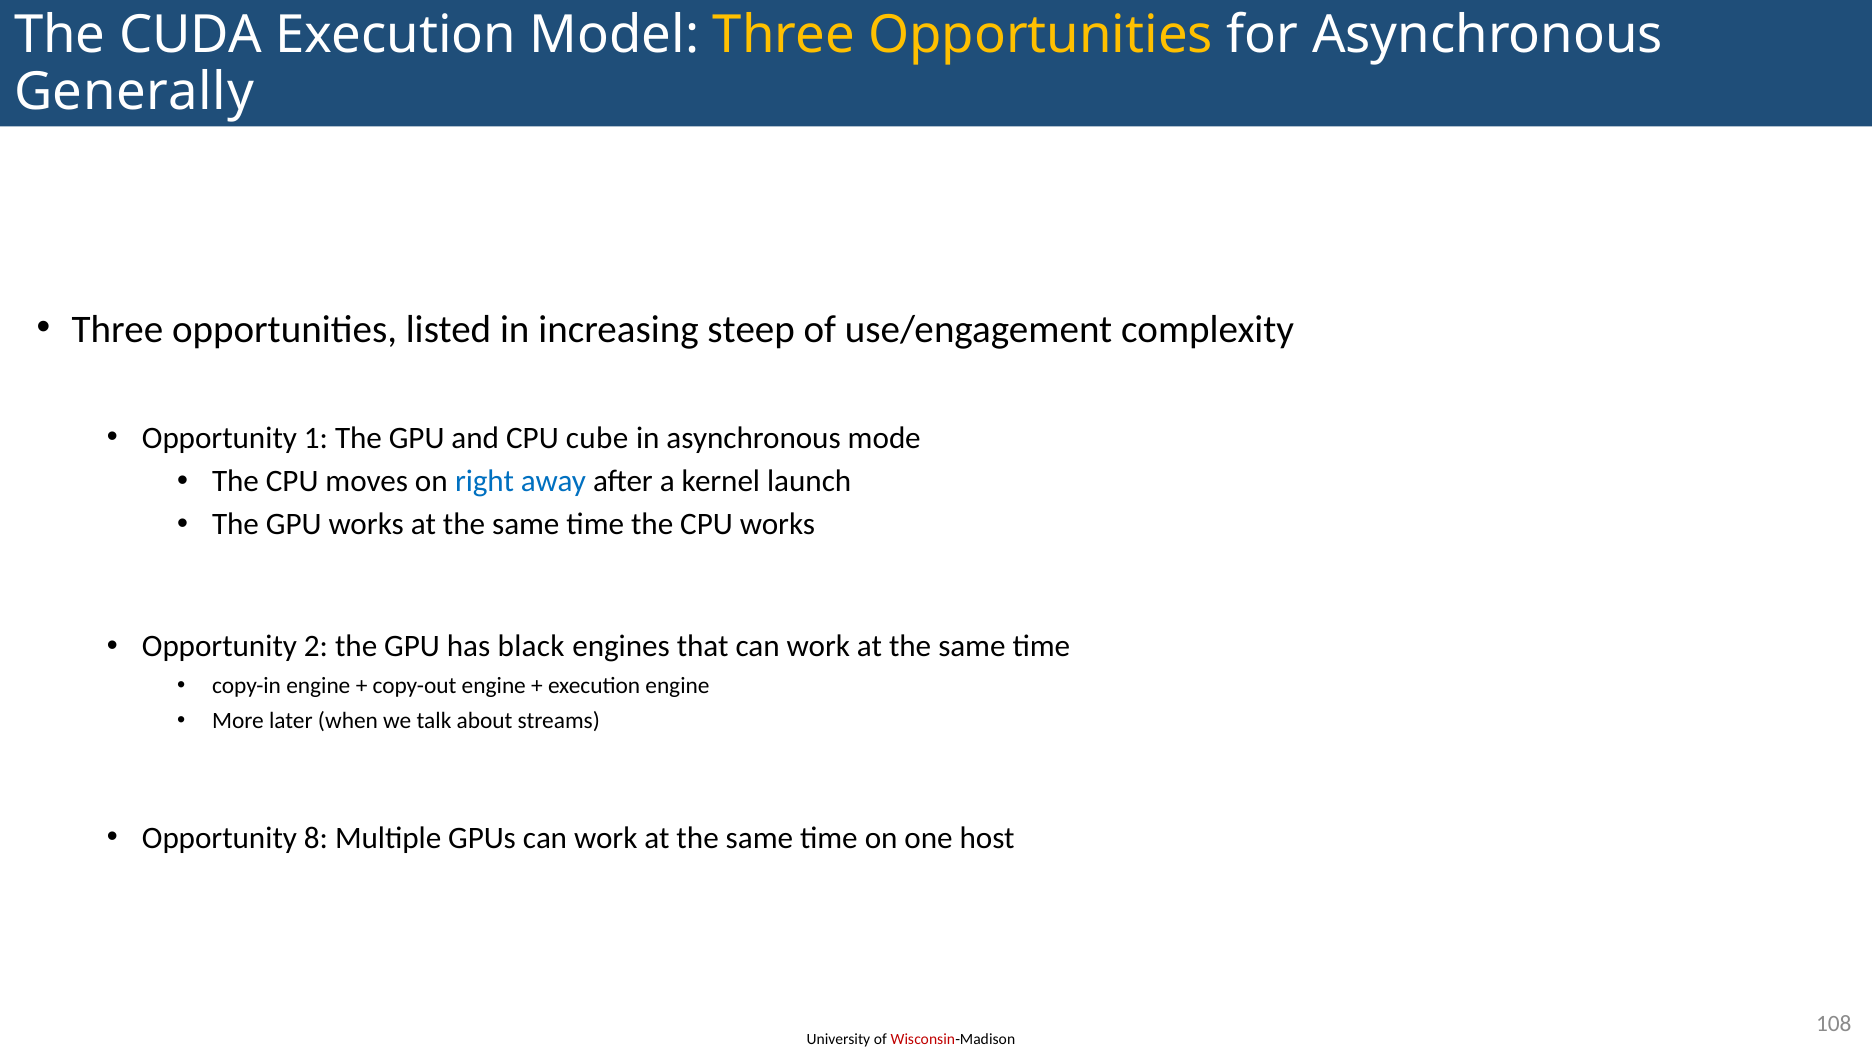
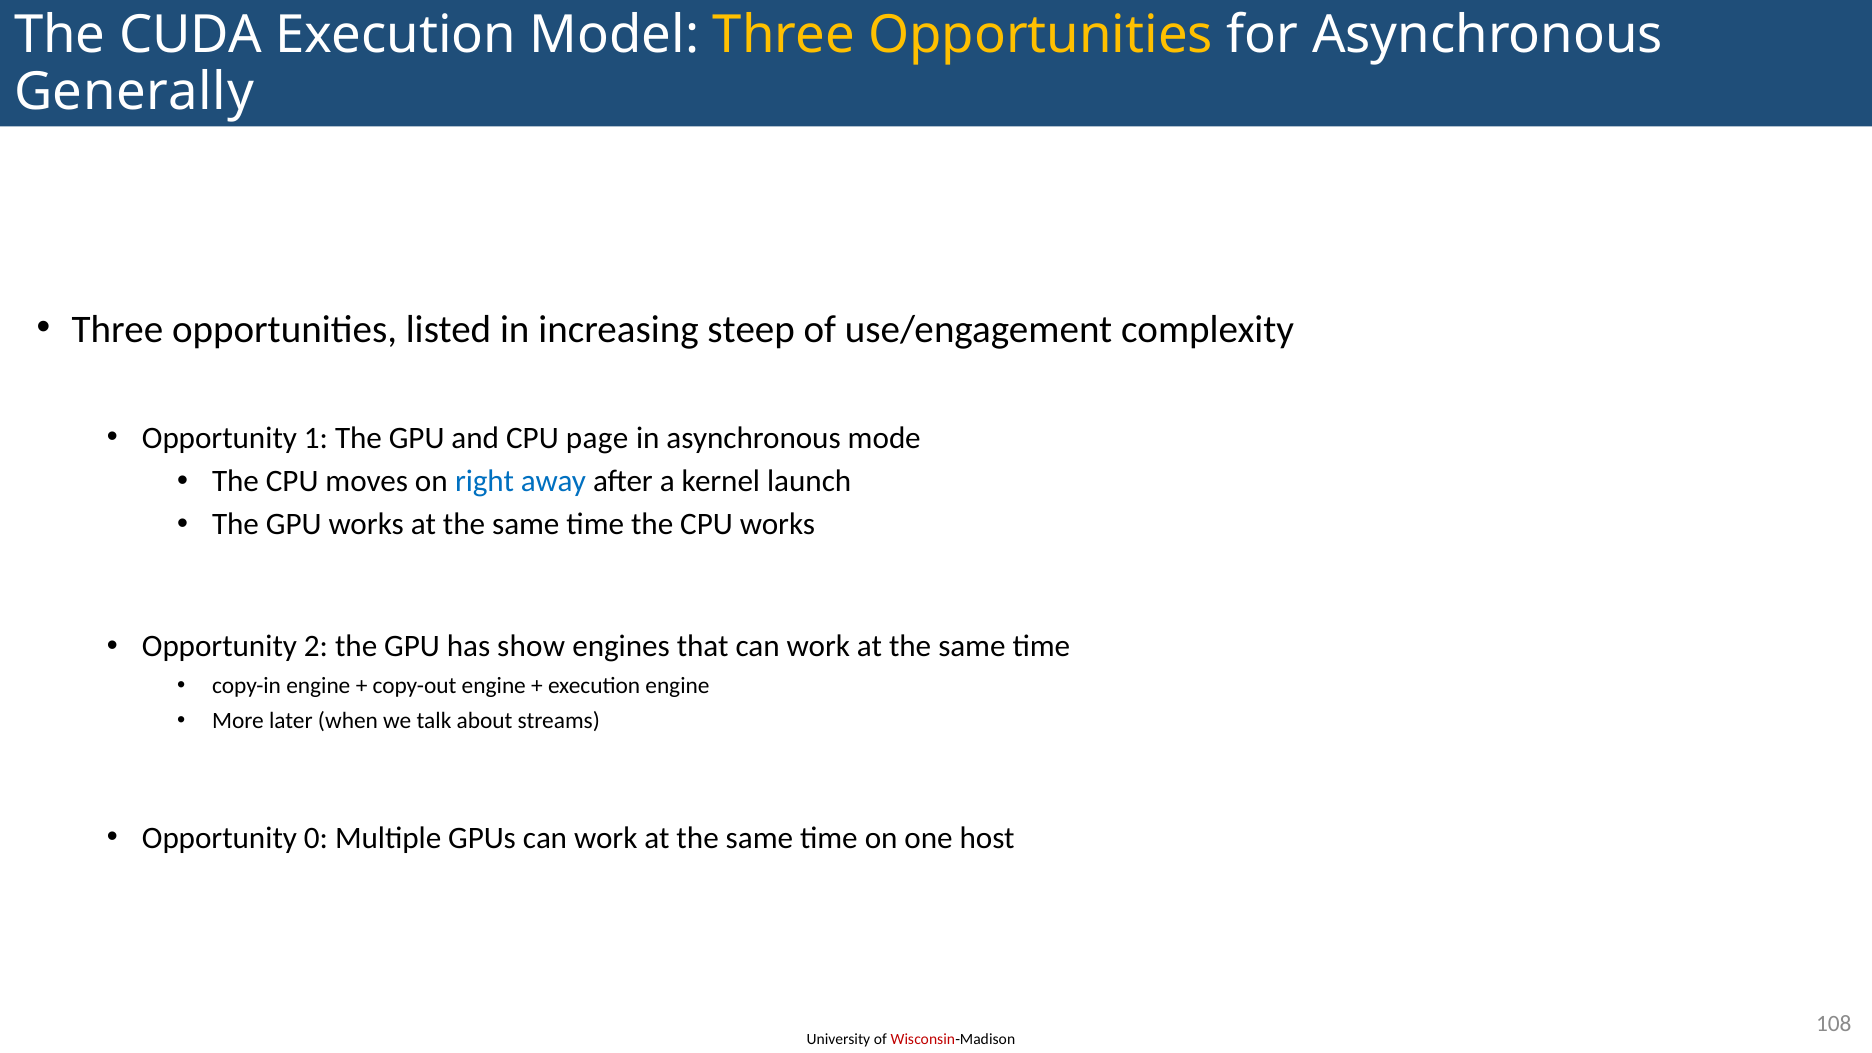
cube: cube -> page (597, 438)
black: black -> show (531, 646)
8: 8 -> 0 (316, 838)
